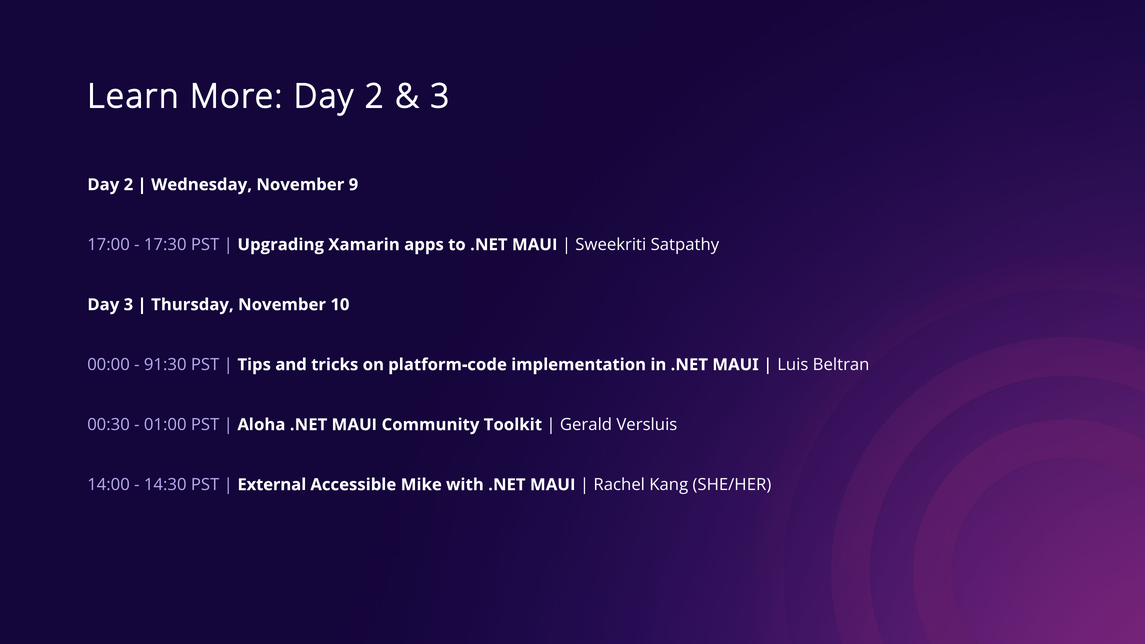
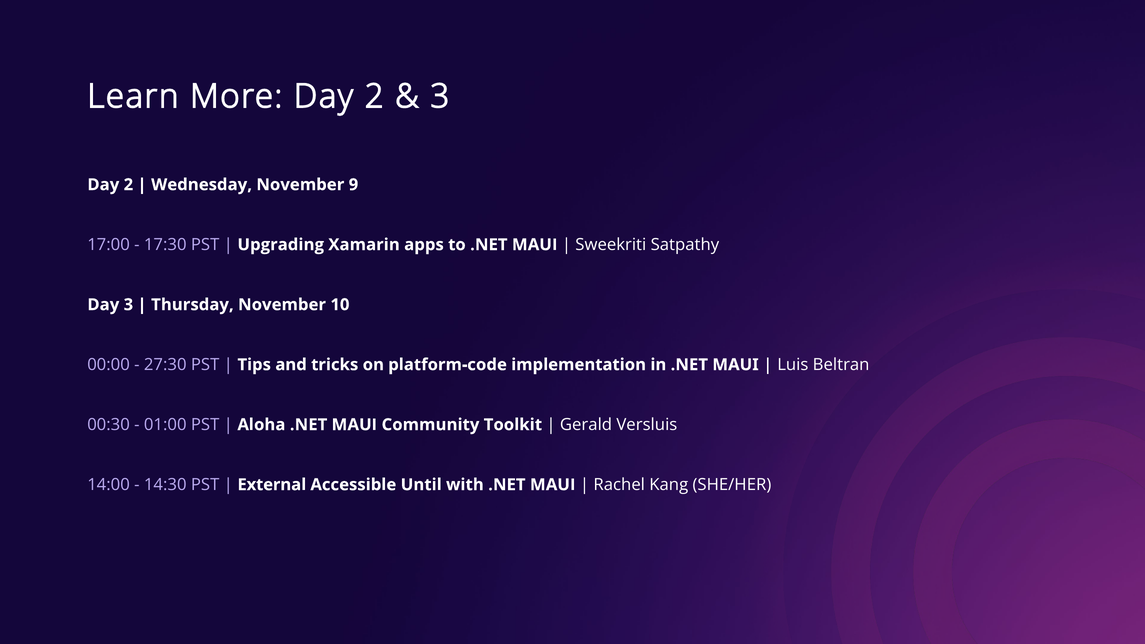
91:30: 91:30 -> 27:30 (165, 365)
Mike: Mike -> Until (421, 485)
